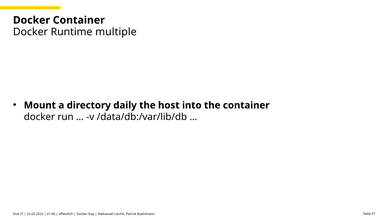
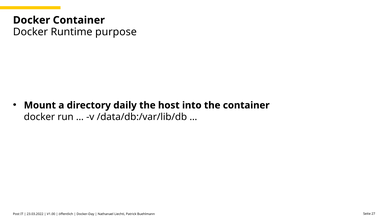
multiple: multiple -> purpose (116, 32)
